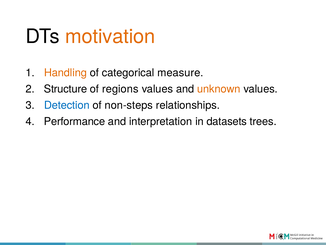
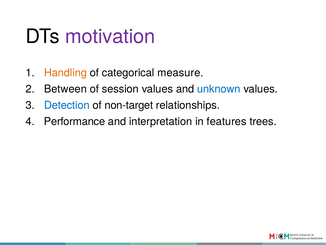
motivation colour: orange -> purple (110, 37)
Structure: Structure -> Between (65, 89)
regions: regions -> session (120, 89)
unknown colour: orange -> blue (219, 89)
non-steps: non-steps -> non-target (129, 105)
datasets: datasets -> features (227, 121)
